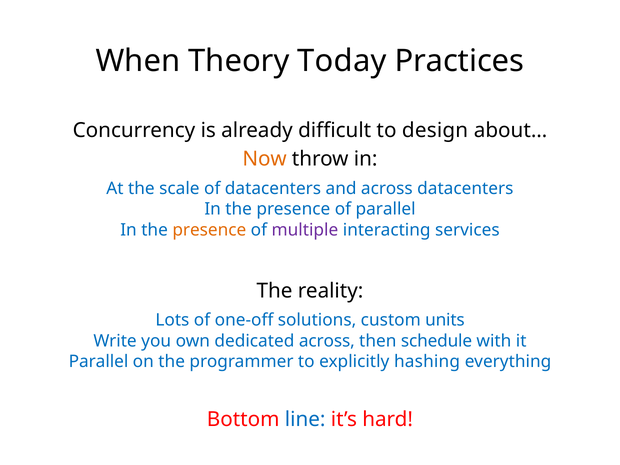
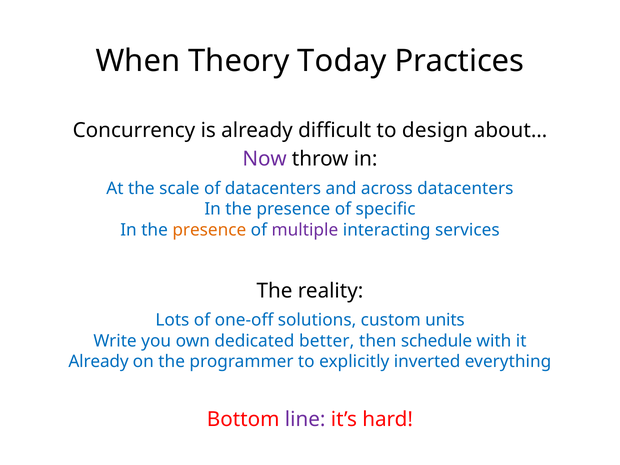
Now colour: orange -> purple (265, 159)
of parallel: parallel -> specific (386, 209)
dedicated across: across -> better (327, 341)
Parallel: Parallel -> Already (99, 362)
hashing: hashing -> inverted (427, 362)
line colour: blue -> purple (305, 420)
